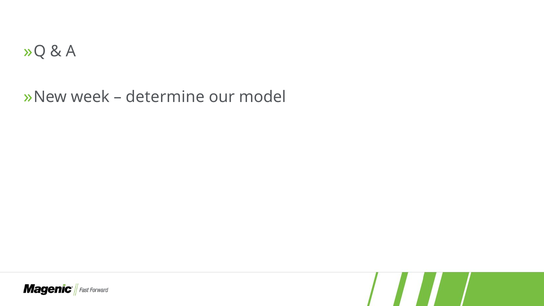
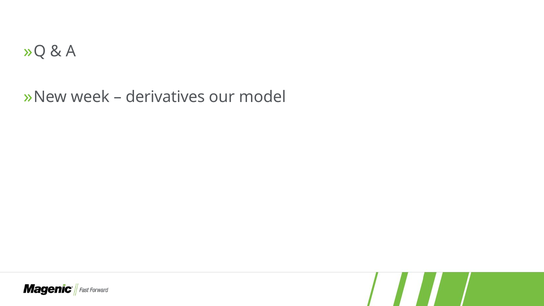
determine: determine -> derivatives (165, 97)
